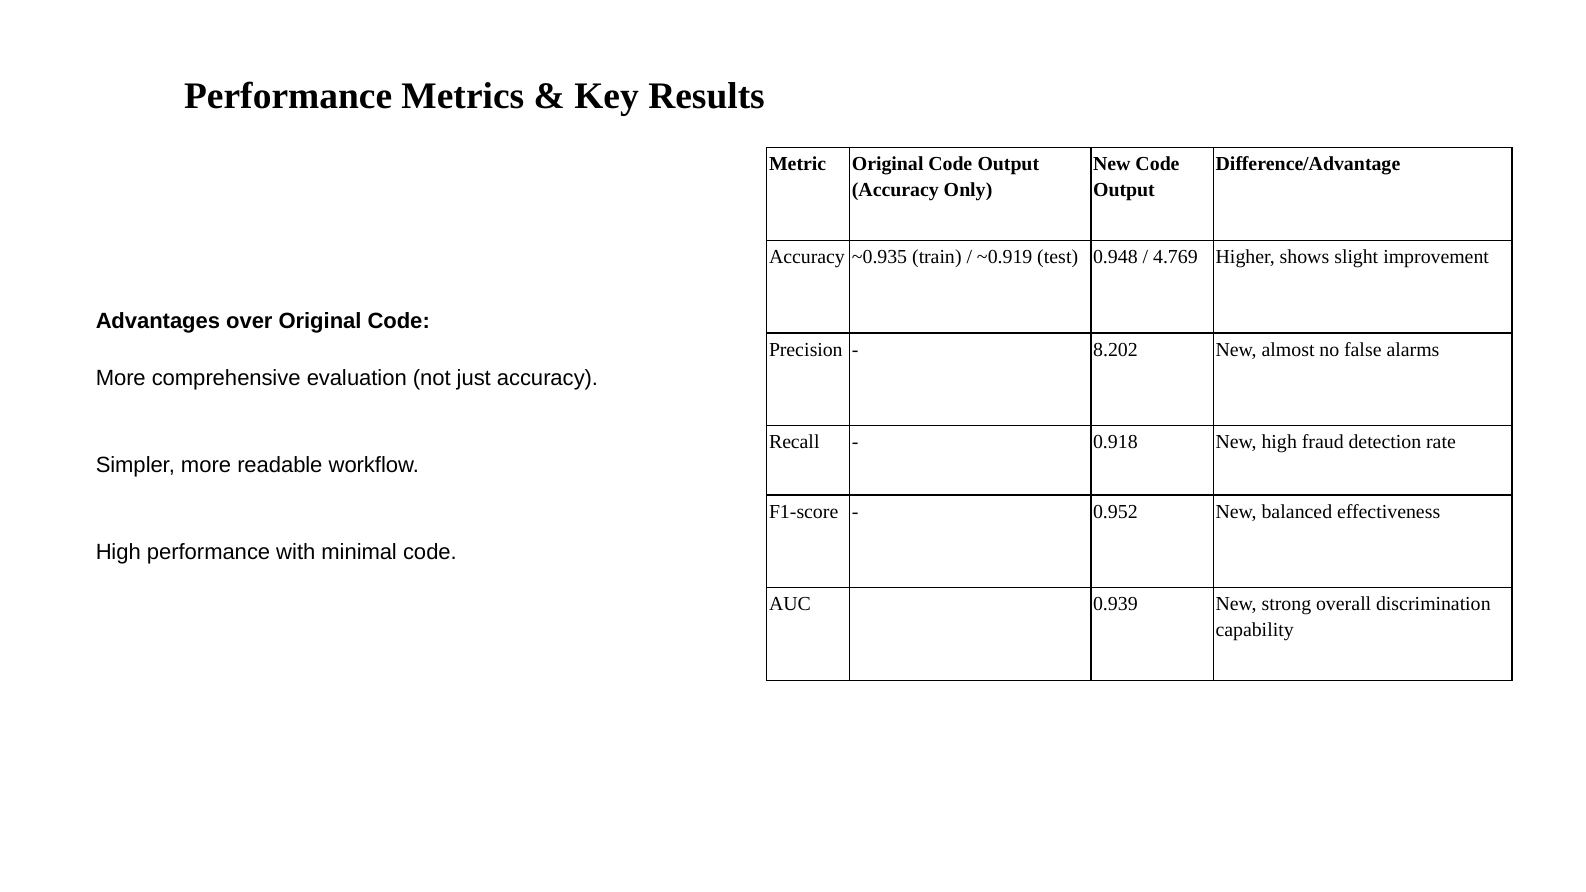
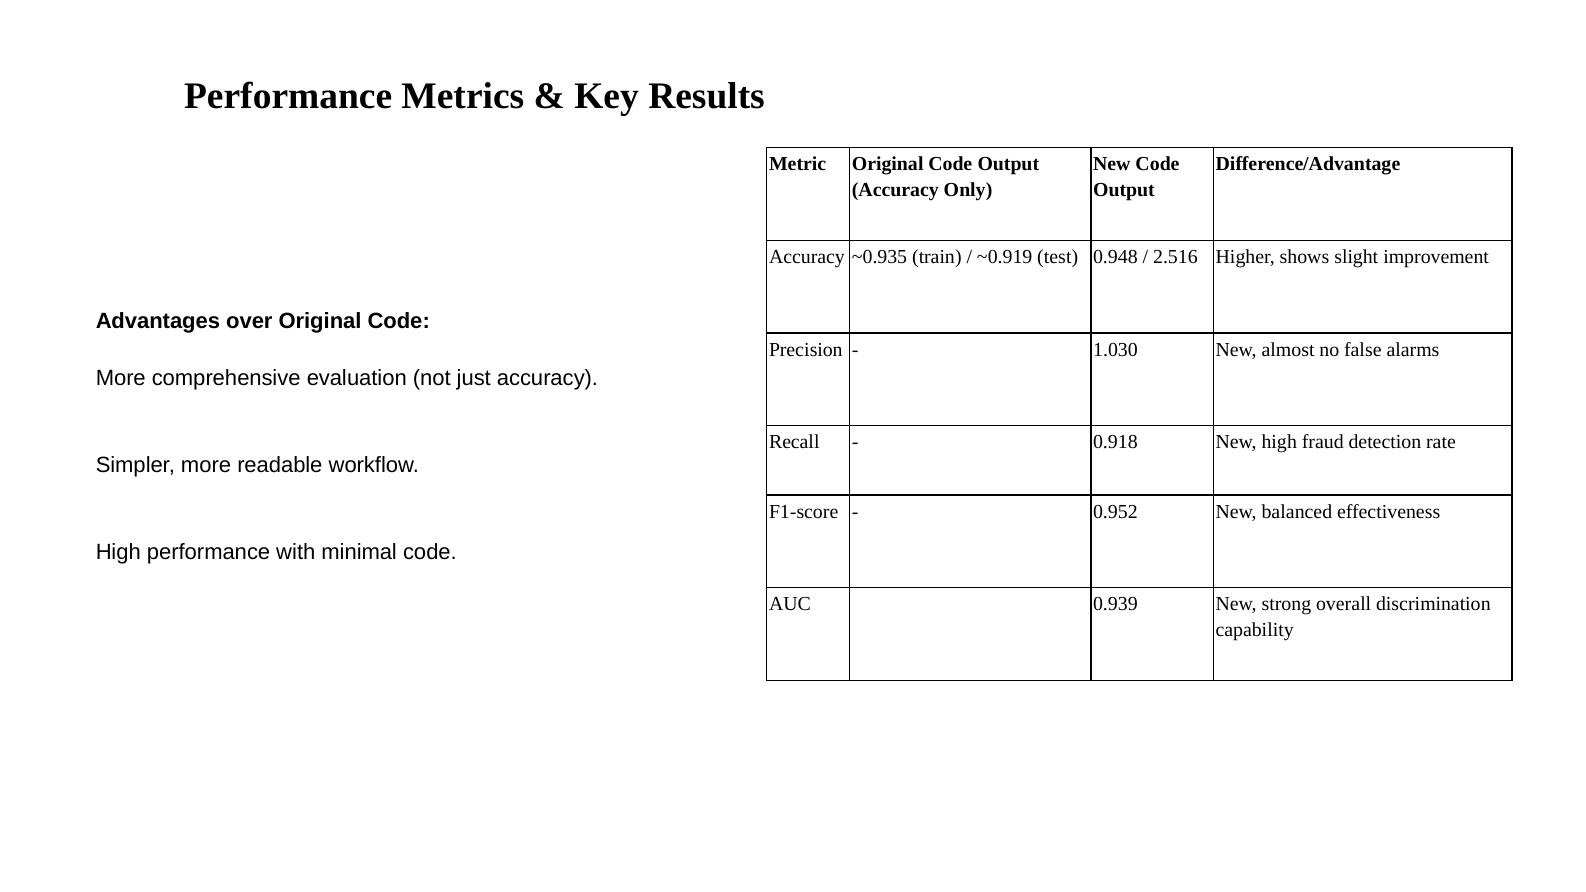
4.769: 4.769 -> 2.516 (1175, 257)
8.202: 8.202 -> 1.030 (1115, 350)
